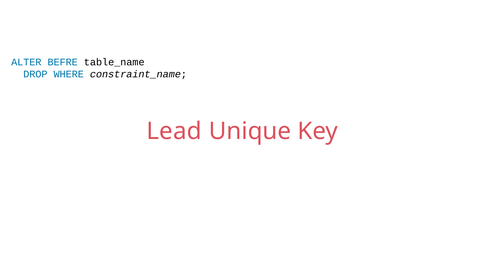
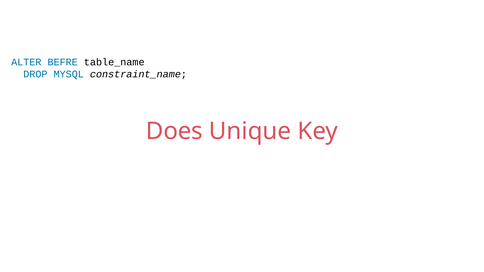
WHERE: WHERE -> MYSQL (69, 74)
Lead: Lead -> Does (174, 131)
